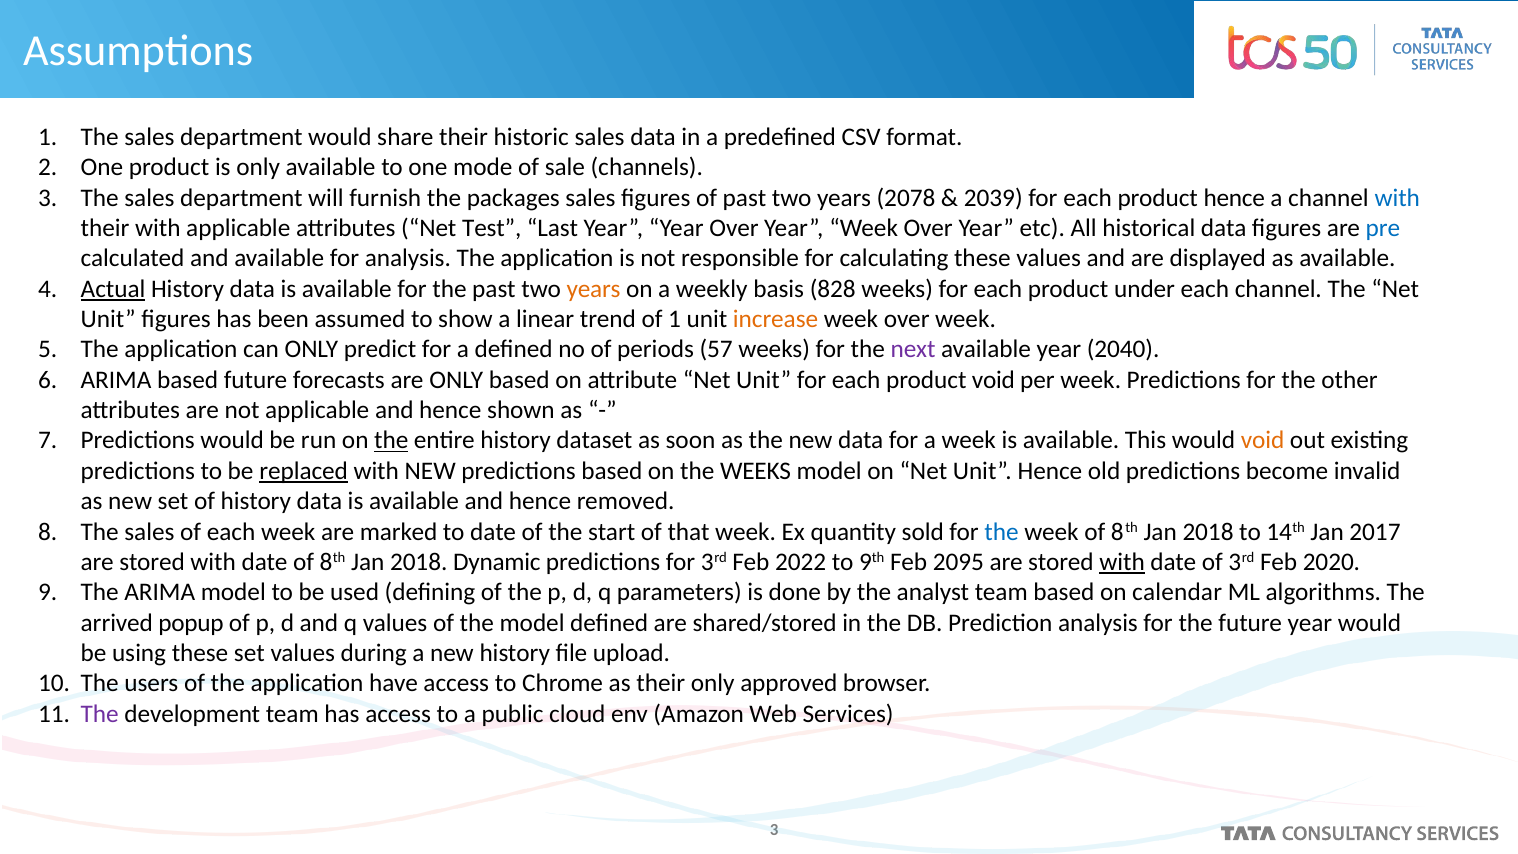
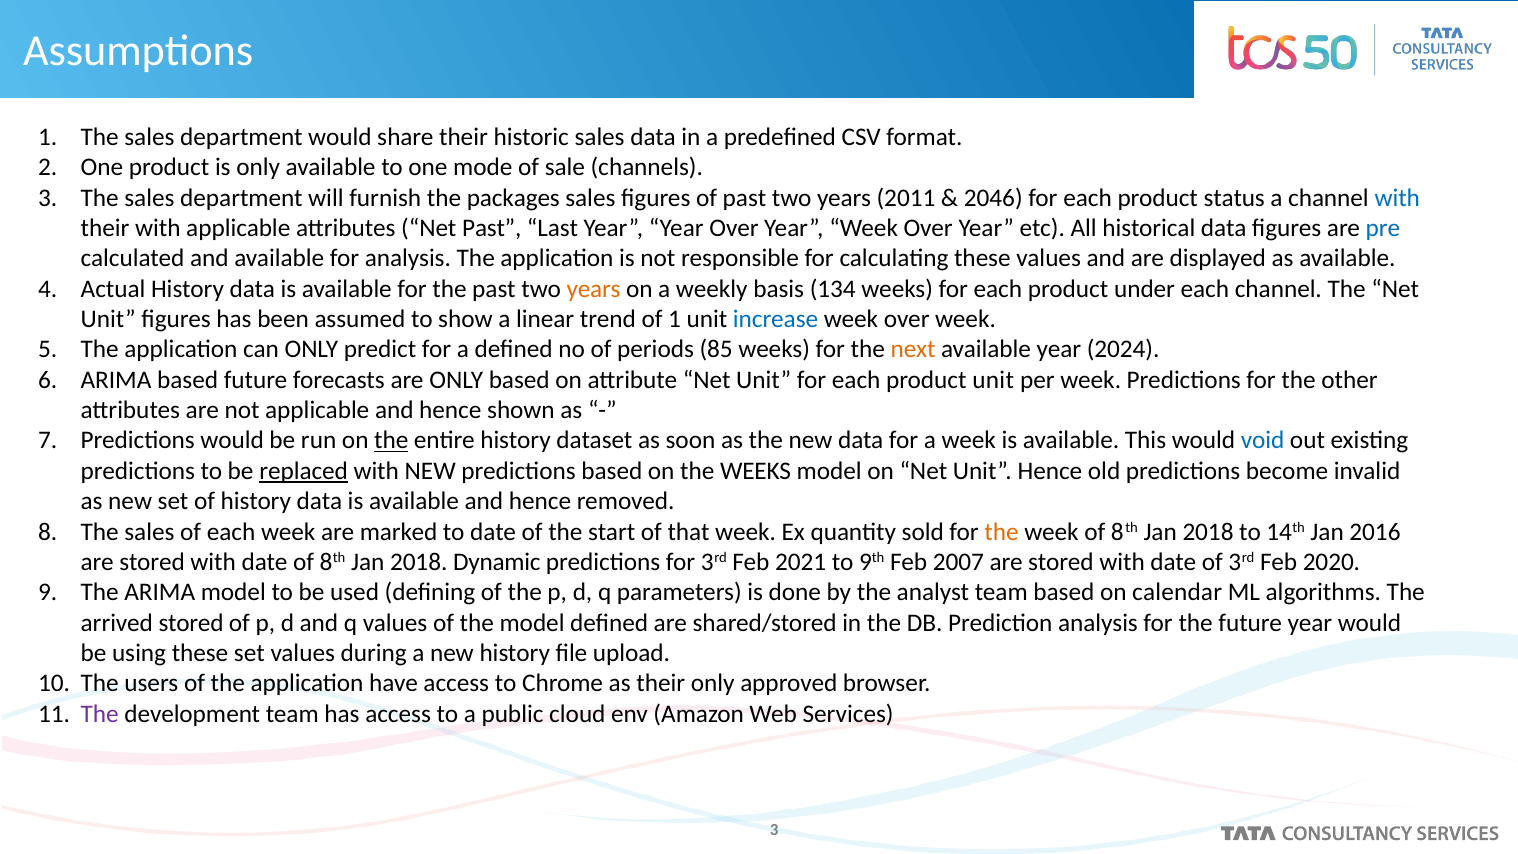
2078: 2078 -> 2011 (906, 198)
2039: 2039 -> 2046 (993, 198)
product hence: hence -> status (1234, 198)
Net Test: Test -> Past (492, 228)
Actual underline: present -> none (113, 289)
828: 828 -> 134 (833, 289)
increase colour: orange -> blue (776, 319)
57: 57 -> 85 (716, 350)
next colour: purple -> orange (913, 350)
2040: 2040 -> 2024 (1123, 350)
product void: void -> unit (993, 380)
void colour: orange -> blue (1263, 441)
the colour: blue -> orange (1002, 532)
2017: 2017 -> 2016 (1375, 532)
2022: 2022 -> 2021 (801, 562)
2095: 2095 -> 2007 (958, 562)
with underline: present -> none (1122, 562)
arrived popup: popup -> stored (191, 623)
